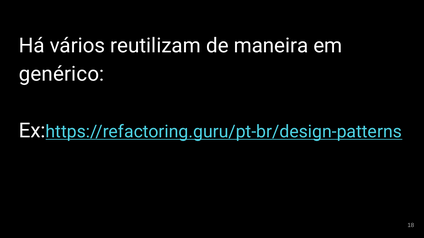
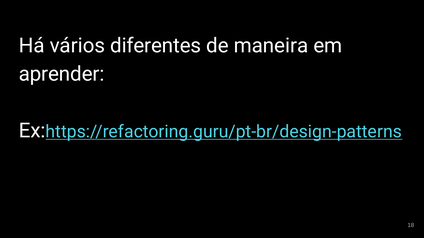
reutilizam: reutilizam -> diferentes (156, 46)
genérico: genérico -> aprender (62, 74)
